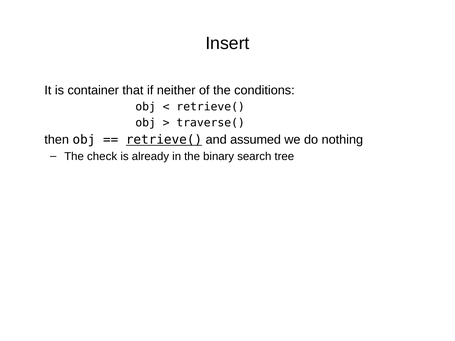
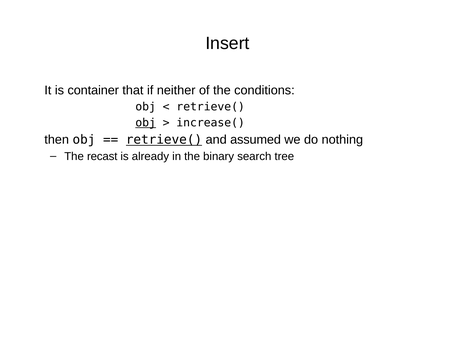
obj underline: none -> present (146, 123)
traverse(: traverse( -> increase( (211, 123)
check: check -> recast (102, 157)
